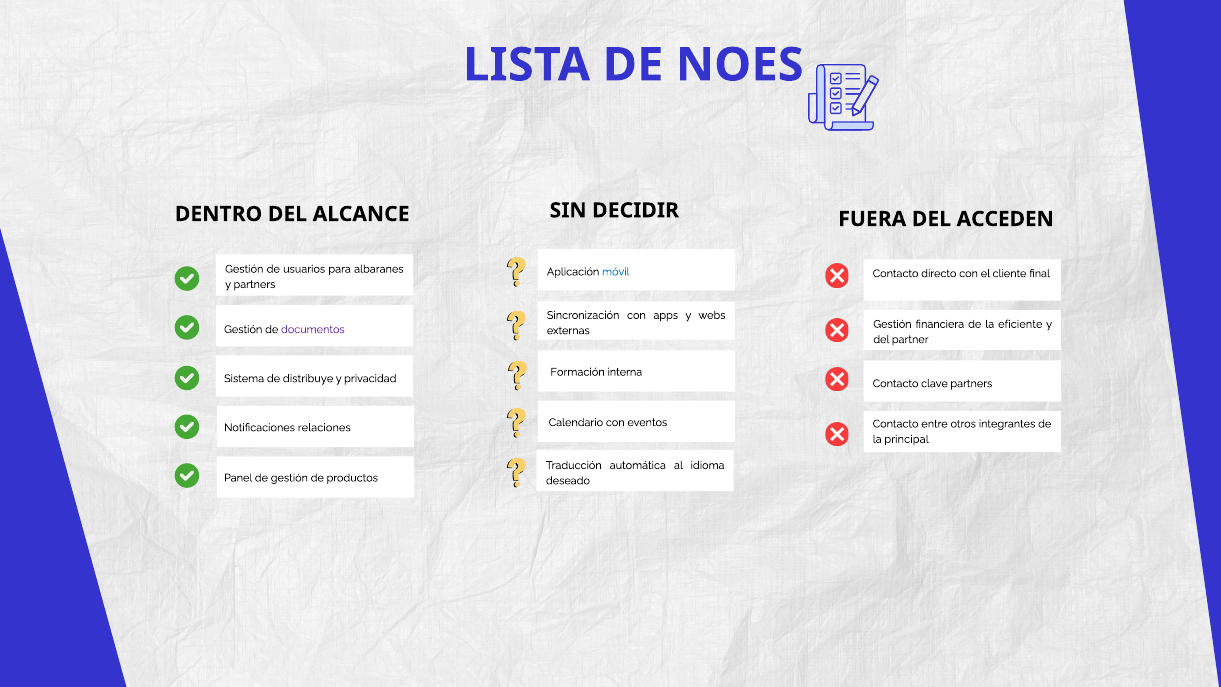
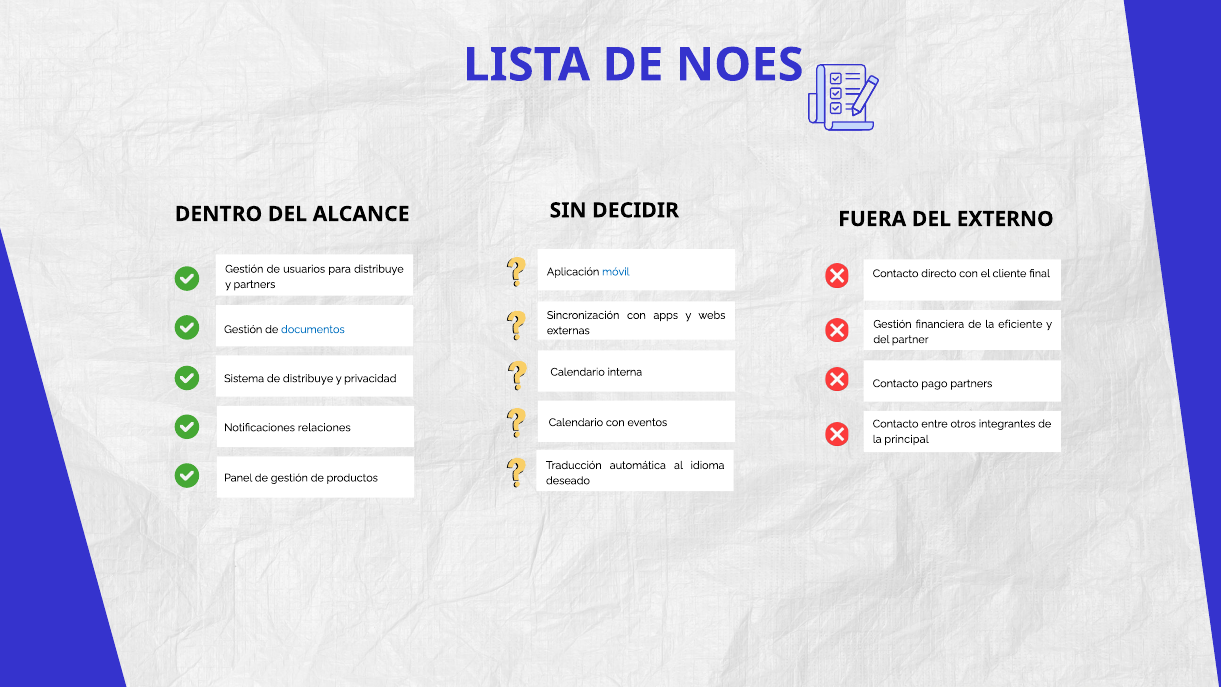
ACCEDEN: ACCEDEN -> EXTERNO (1005, 219)
para albaranes: albaranes -> distribuye (379, 269)
documentos colour: purple -> blue (313, 329)
Formación: Formación -> Calendario (578, 372)
clave: clave -> pago (934, 383)
